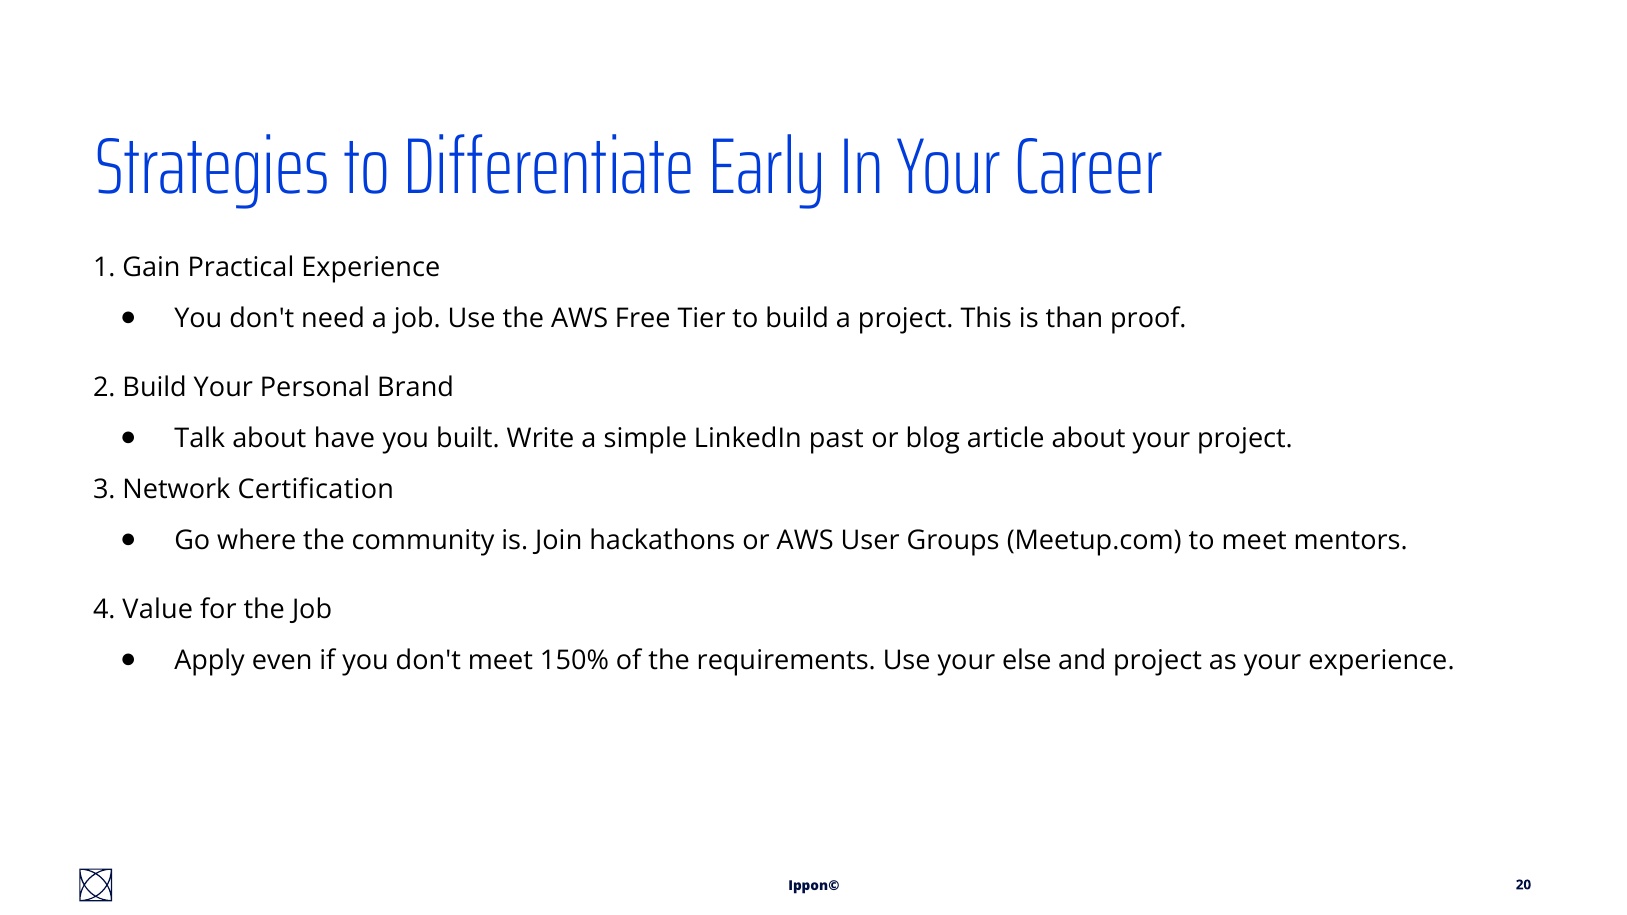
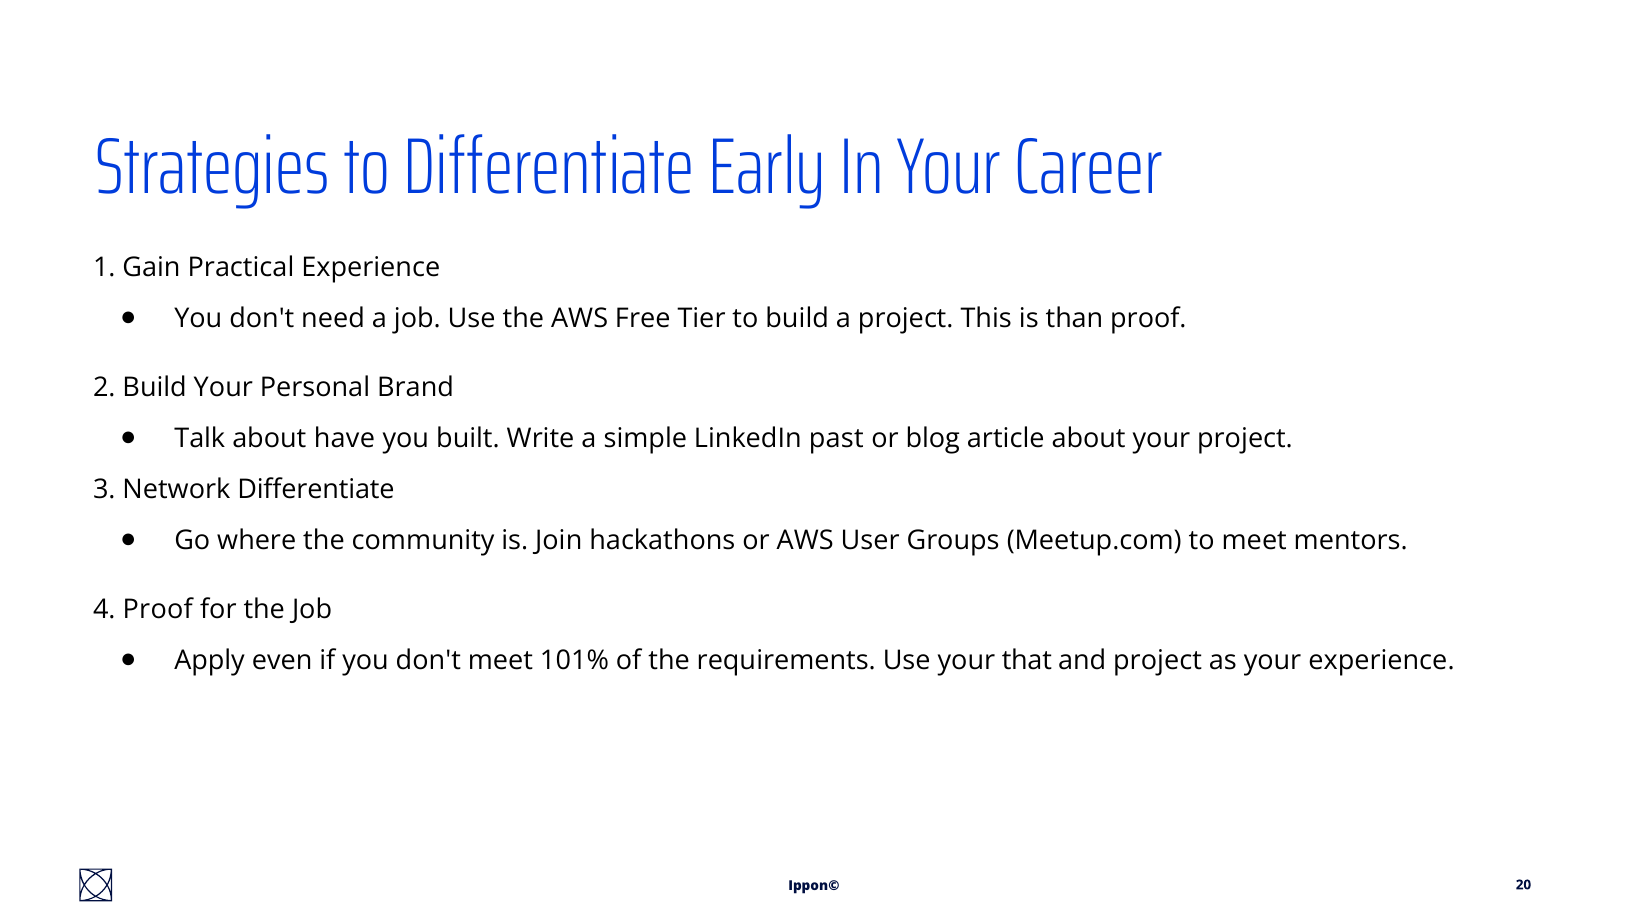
Network Certification: Certification -> Differentiate (316, 489)
4 Value: Value -> Proof (158, 610)
150%: 150% -> 101% (574, 660)
else: else -> that (1027, 660)
